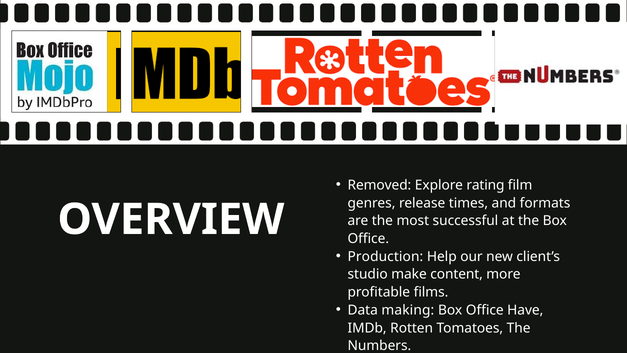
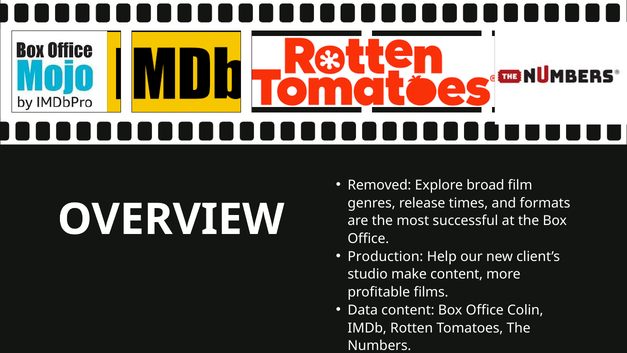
rating: rating -> broad (485, 185)
Data making: making -> content (408, 310)
Have: Have -> Colin (525, 310)
